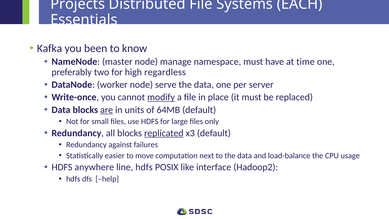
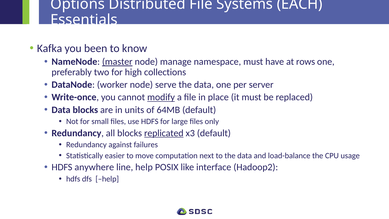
Projects: Projects -> Options (78, 4)
master underline: none -> present (117, 62)
time: time -> rows (306, 62)
regardless: regardless -> collections (165, 72)
are underline: present -> none (107, 110)
line hdfs: hdfs -> help (144, 167)
